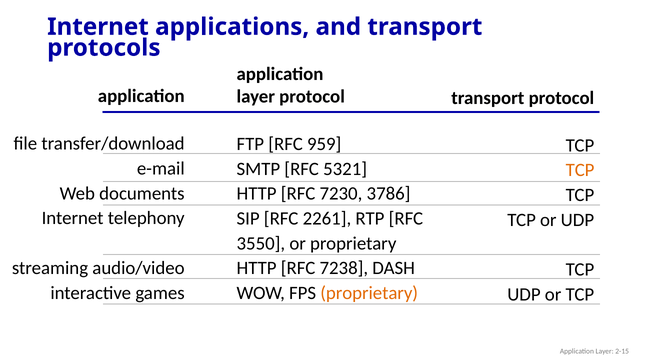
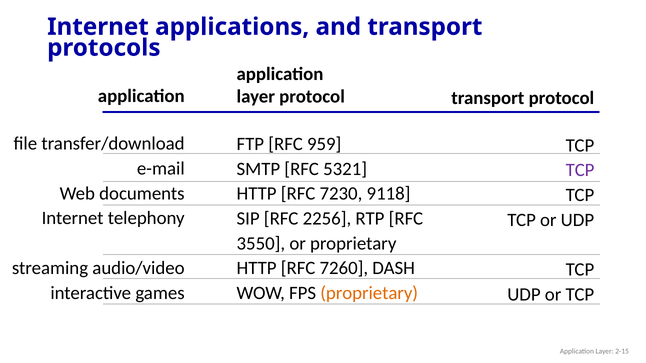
TCP colour: orange -> purple (580, 170)
3786: 3786 -> 9118 (389, 194)
2261: 2261 -> 2256 (327, 219)
7238: 7238 -> 7260 (344, 268)
